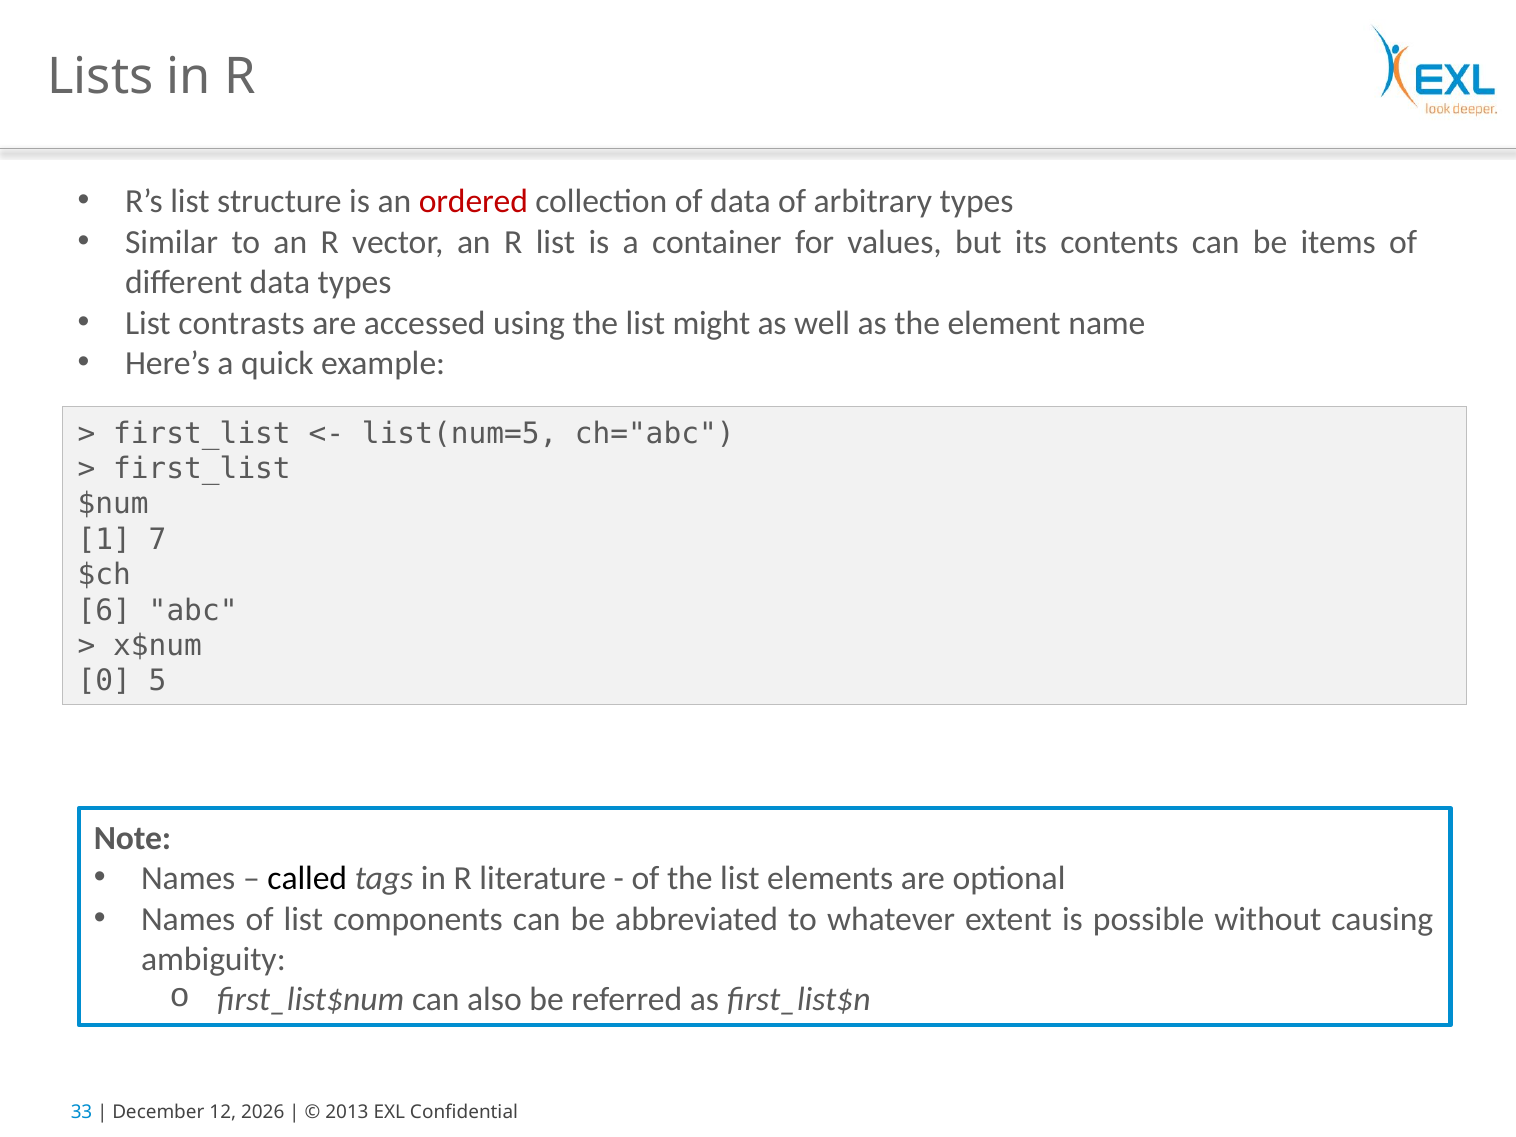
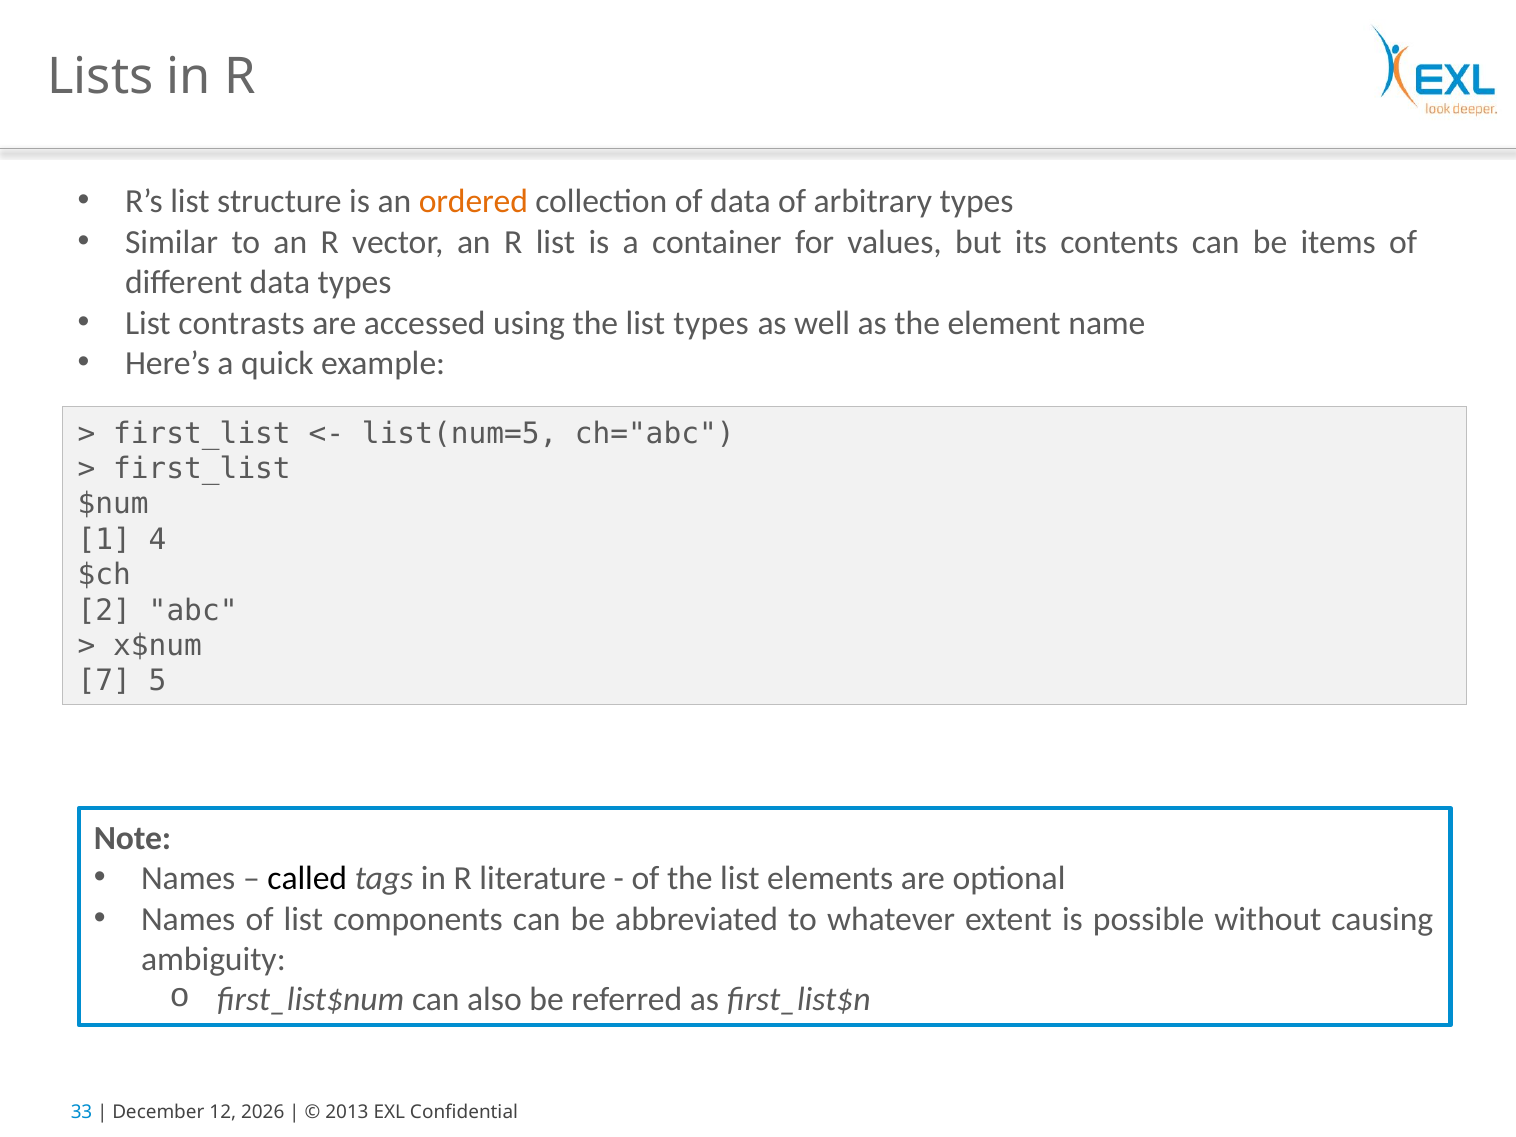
ordered colour: red -> orange (473, 202)
list might: might -> types (711, 323)
7: 7 -> 4 (158, 539)
6: 6 -> 2 (104, 610)
0: 0 -> 7 (104, 681)
